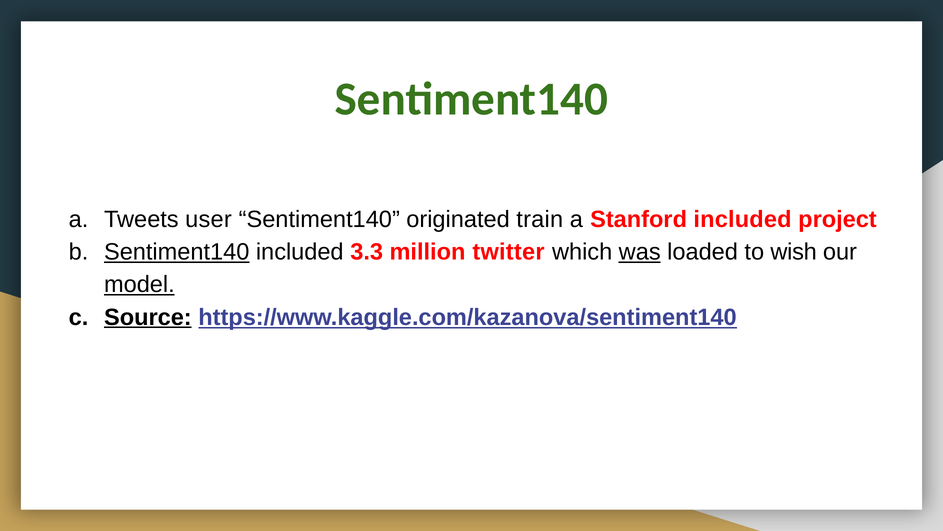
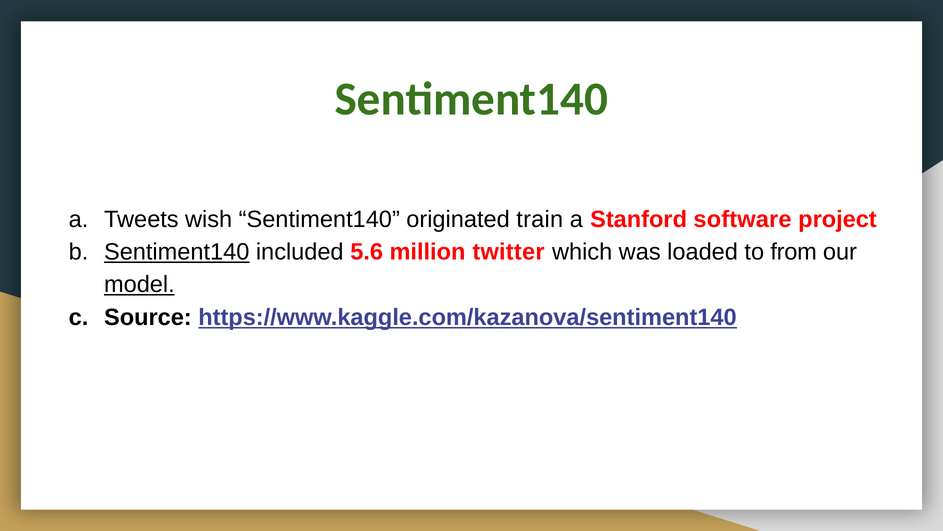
user: user -> wish (209, 219)
Stanford included: included -> software (743, 219)
3.3: 3.3 -> 5.6 (367, 252)
was underline: present -> none (640, 252)
wish: wish -> from (794, 252)
Source underline: present -> none (148, 317)
